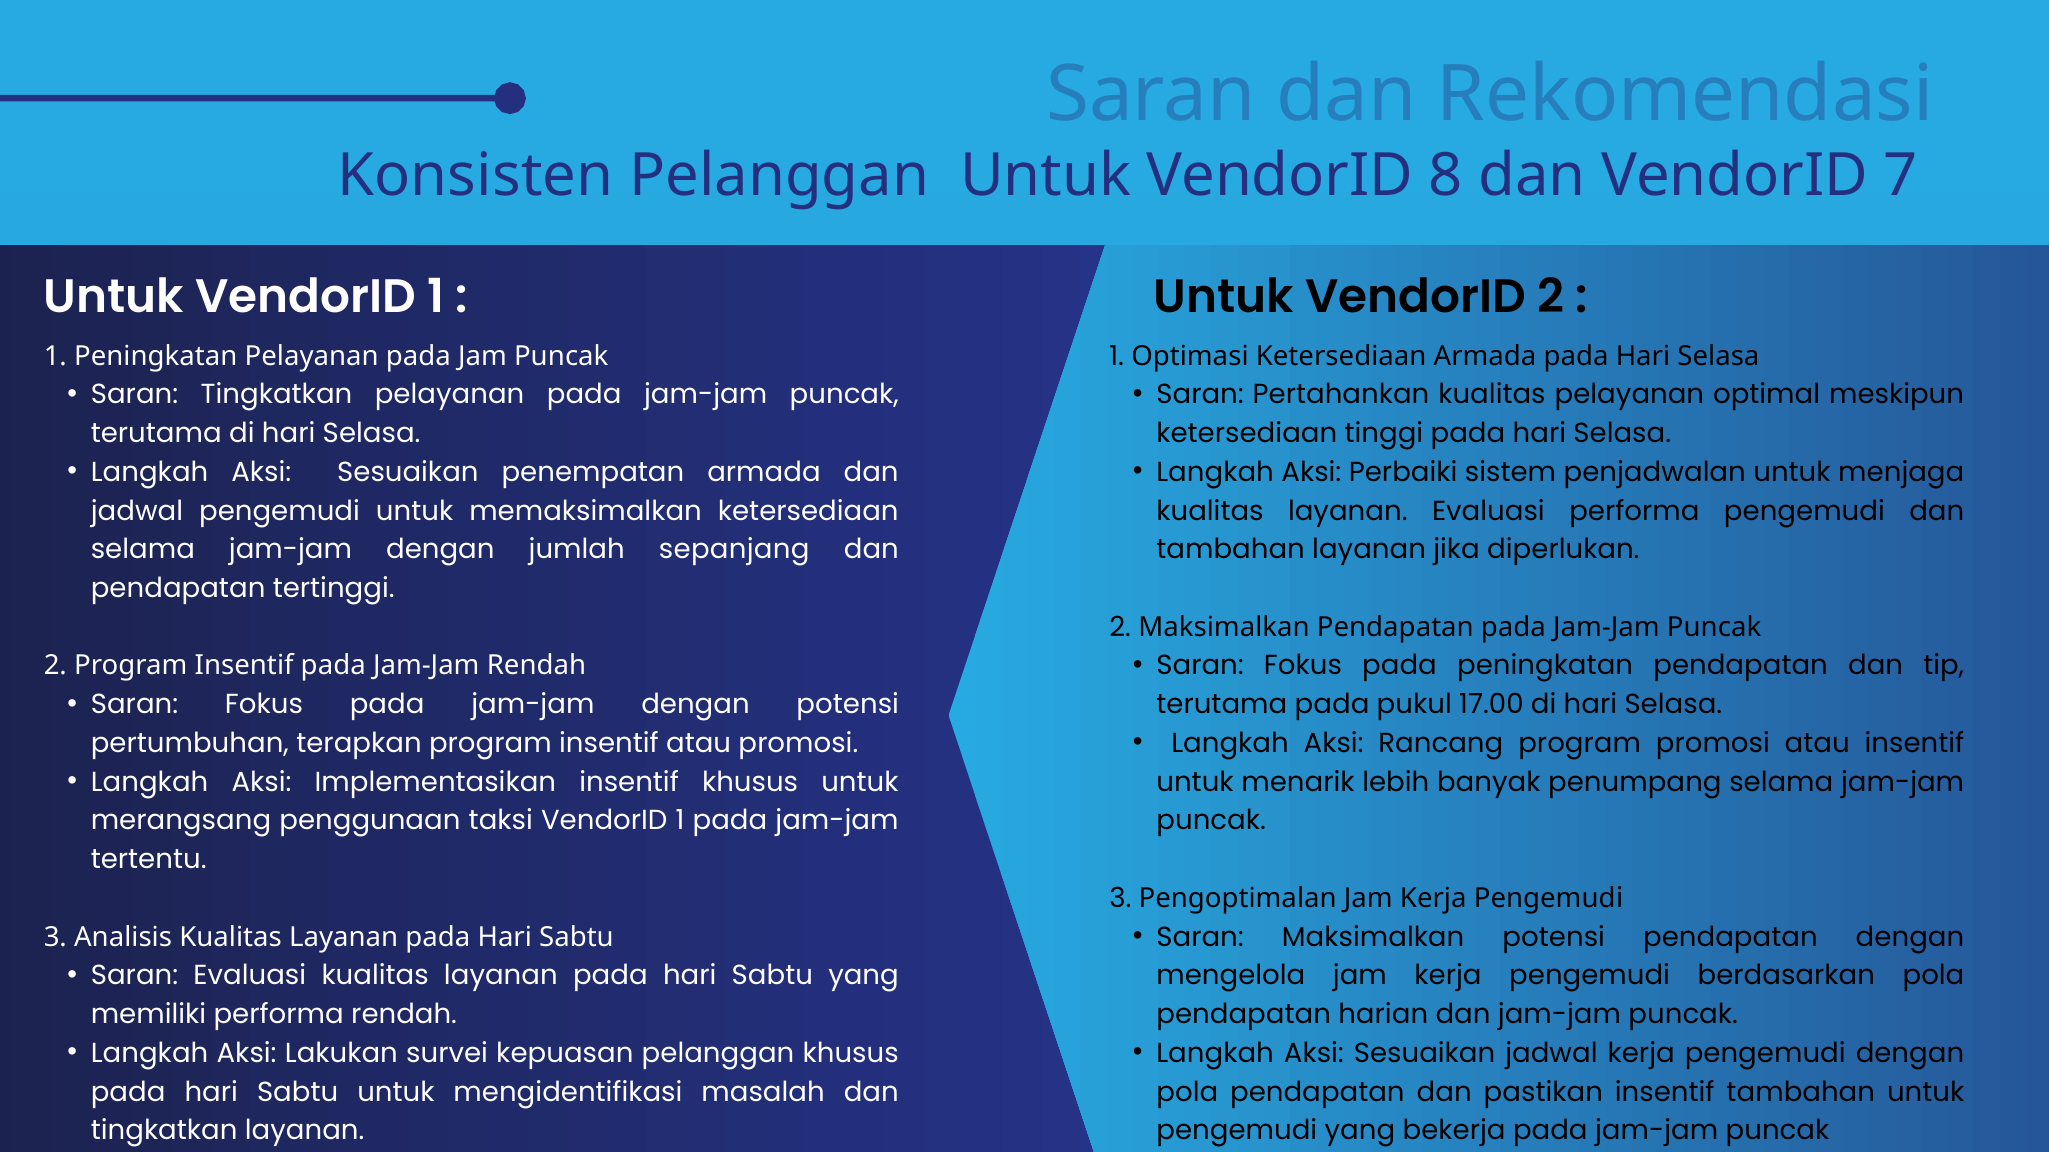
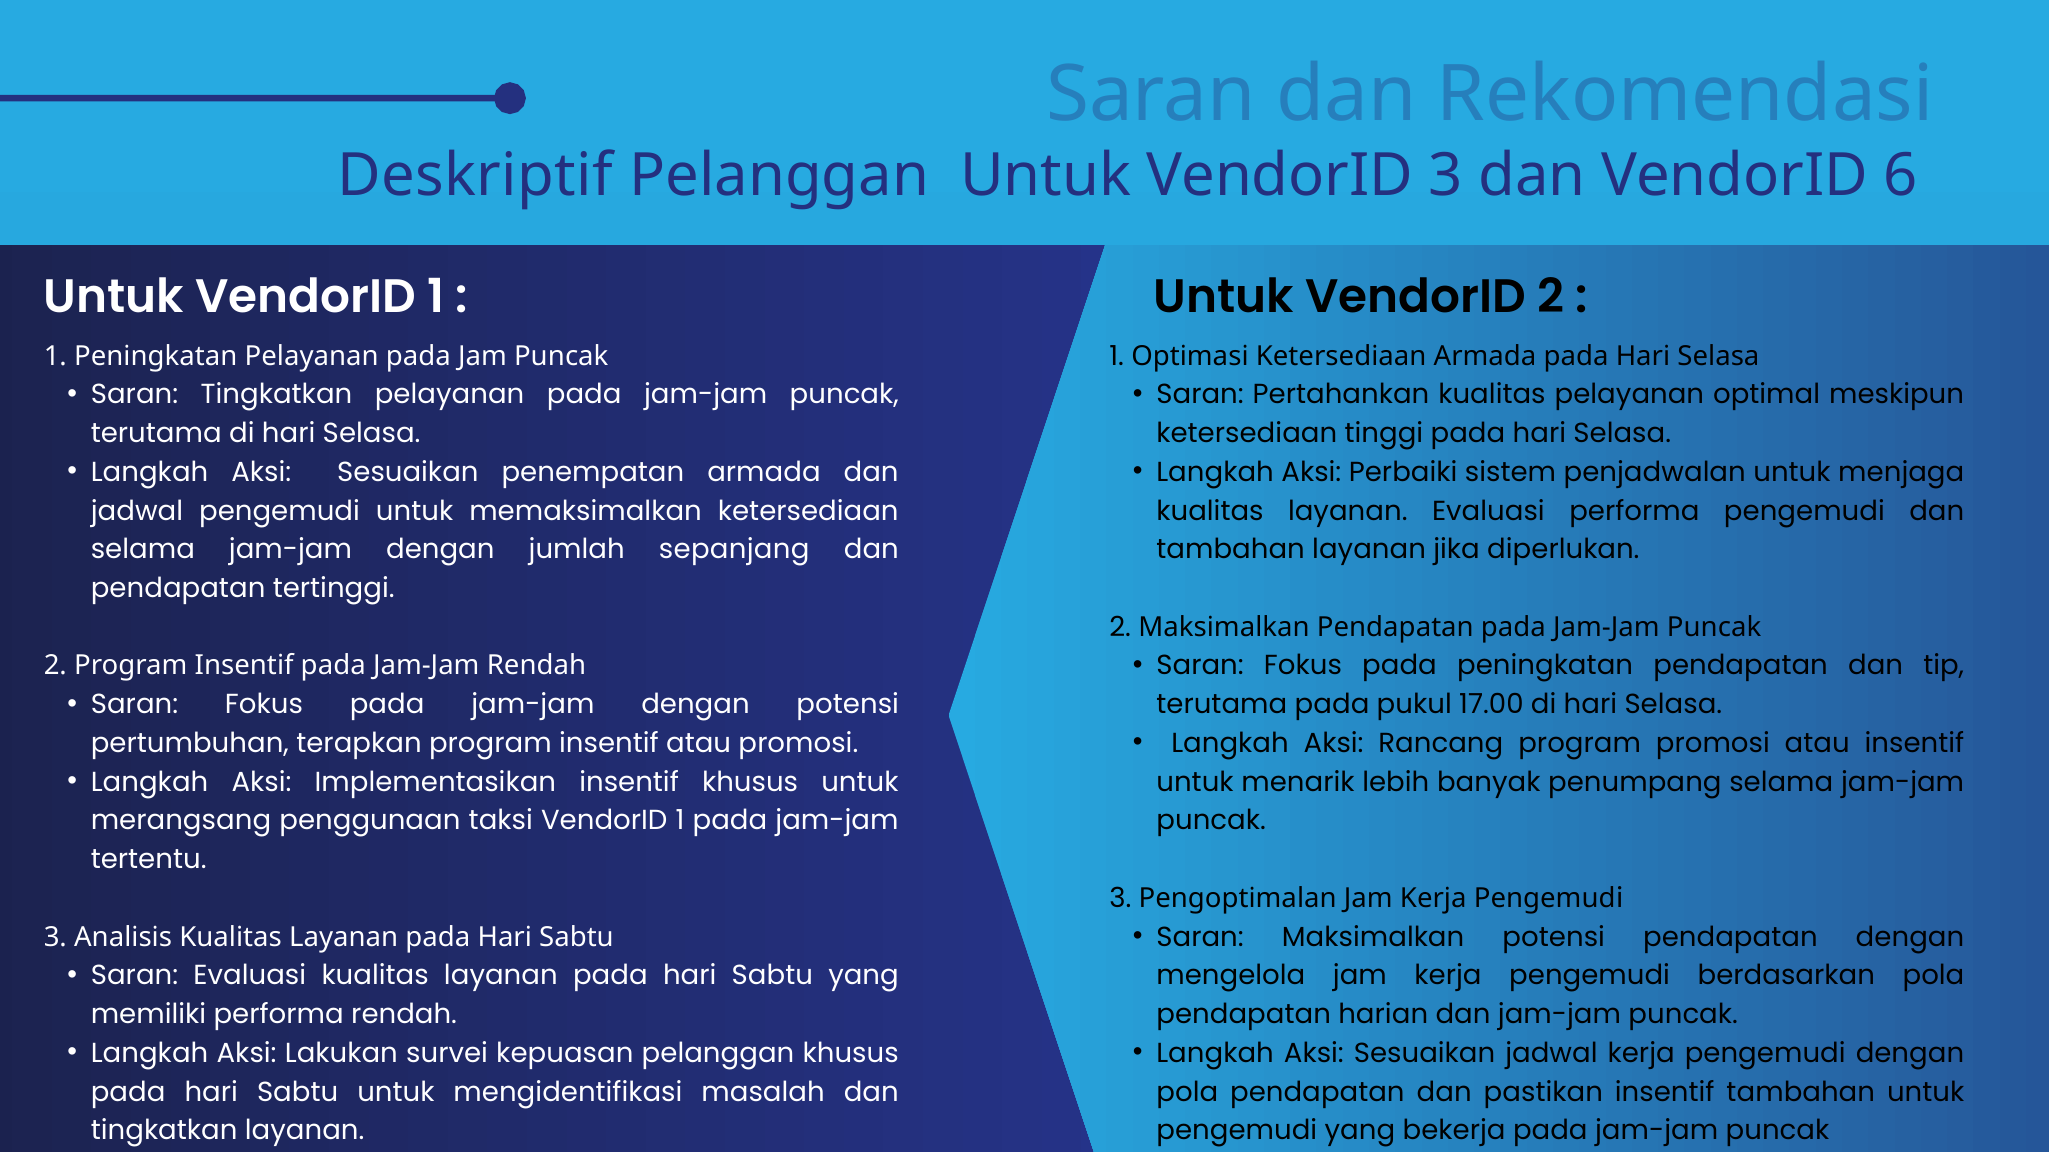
Konsisten: Konsisten -> Deskriptif (475, 176)
VendorID 8: 8 -> 3 (1446, 176)
7: 7 -> 6 (1901, 176)
